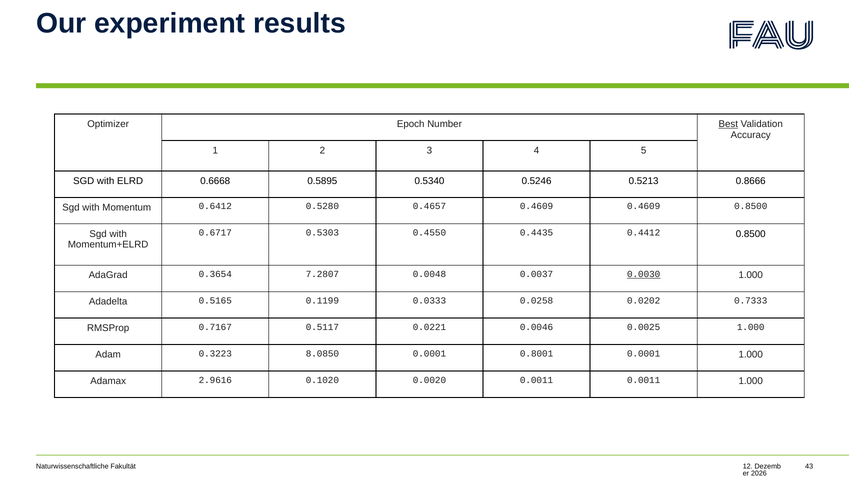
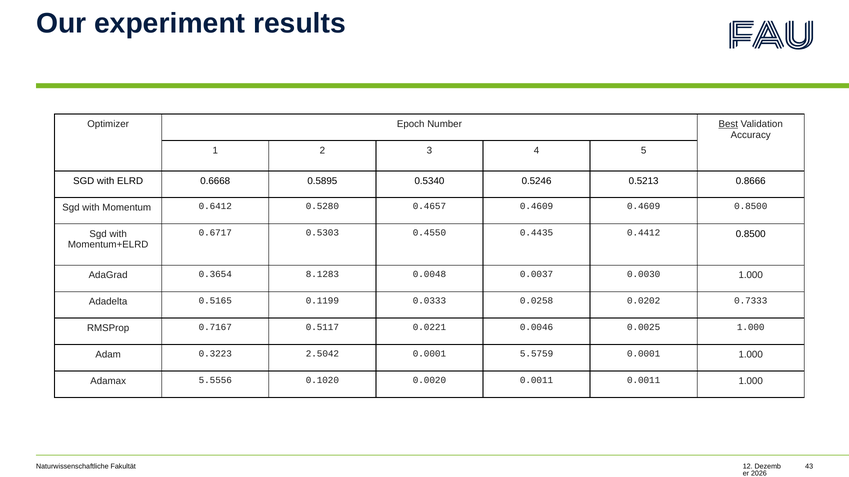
7.2807: 7.2807 -> 8.1283 (322, 275)
0.0030 underline: present -> none (644, 275)
8.0850: 8.0850 -> 2.5042 (322, 354)
0.8001: 0.8001 -> 5.5759 (537, 354)
2.9616: 2.9616 -> 5.5556 (215, 380)
